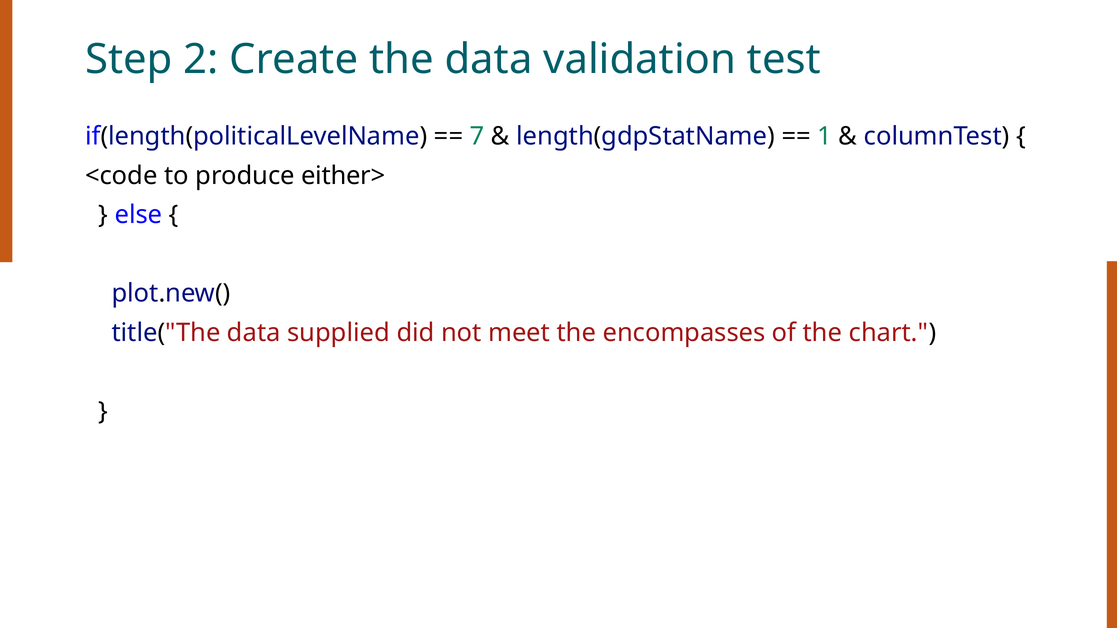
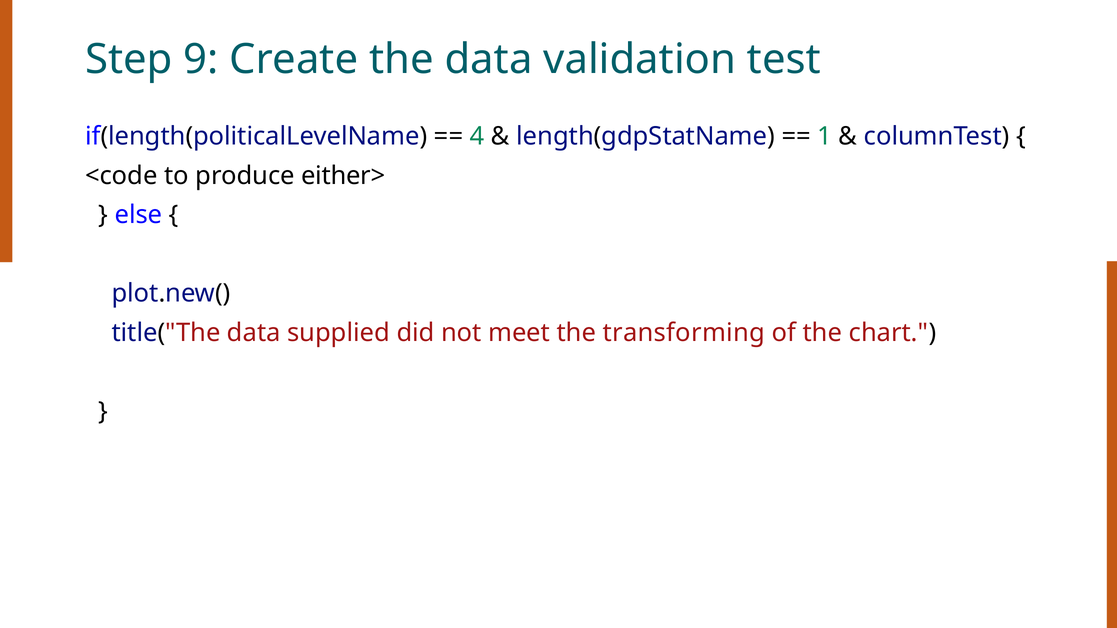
2: 2 -> 9 (201, 60)
7: 7 -> 4 (477, 137)
encompasses: encompasses -> transforming (684, 333)
